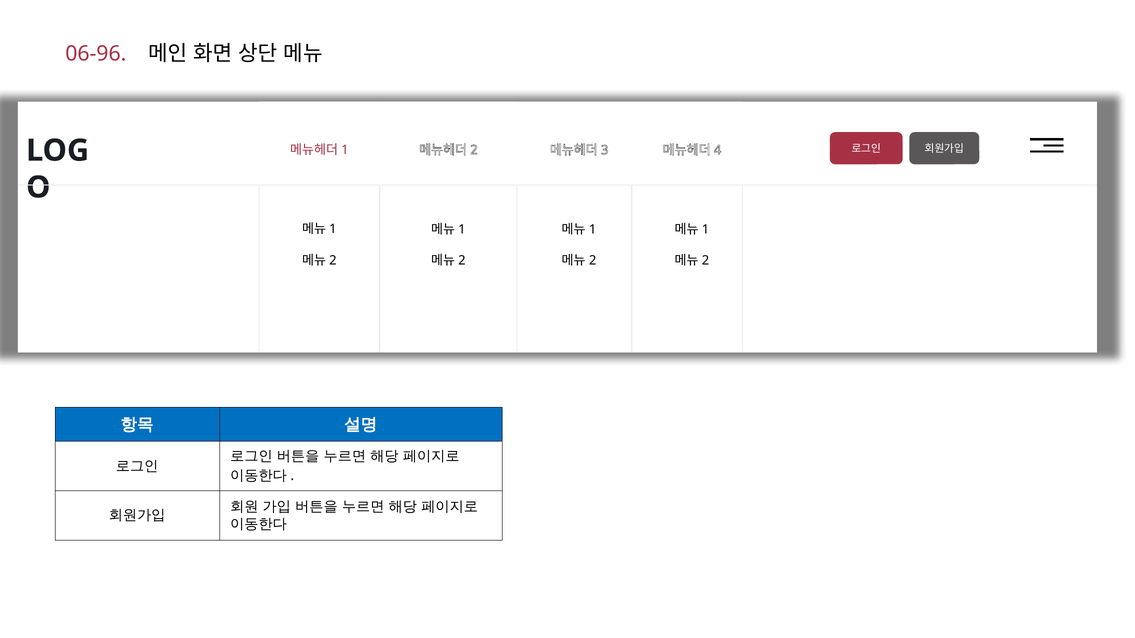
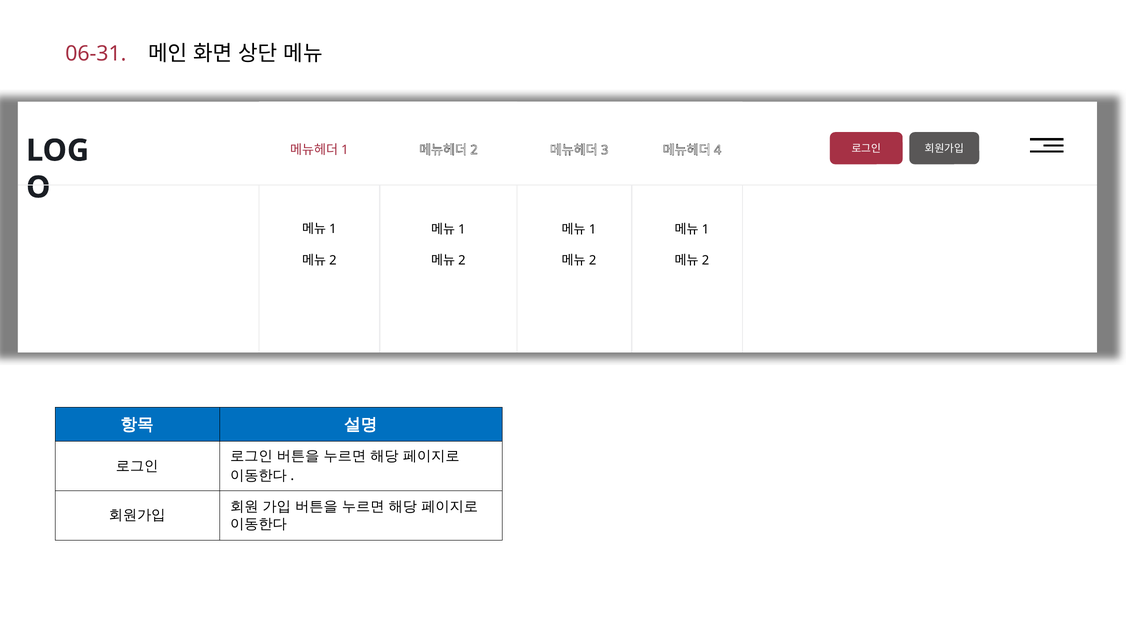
06-96: 06-96 -> 06-31 (96, 54)
